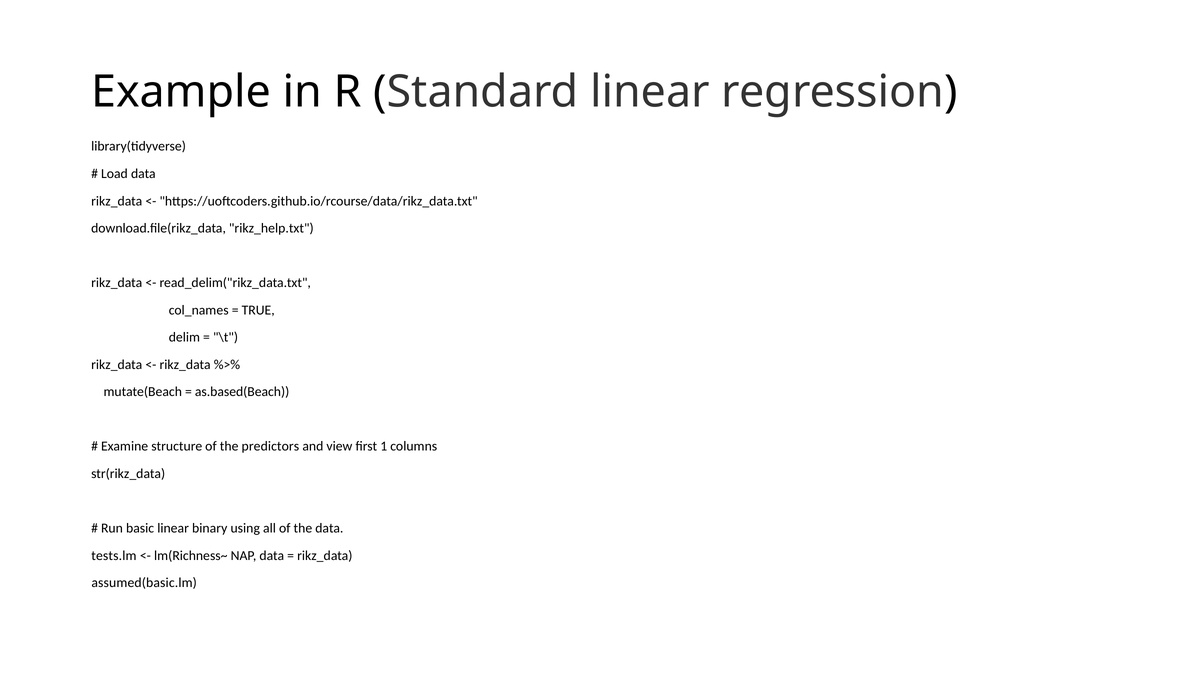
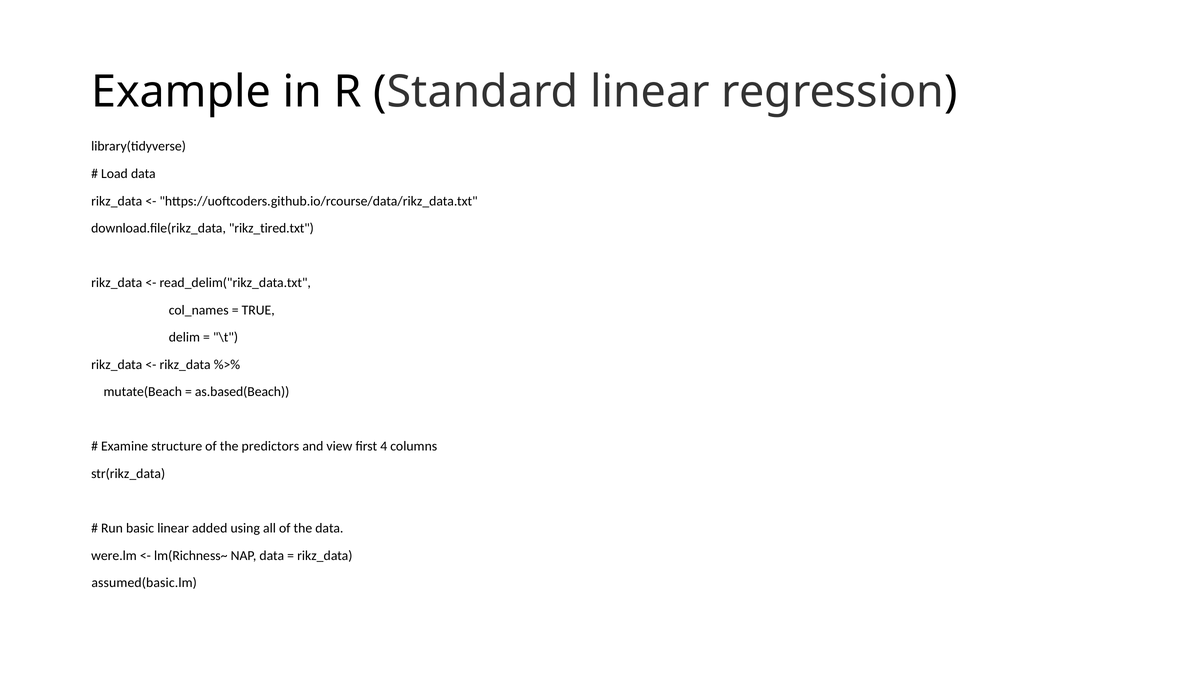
rikz_help.txt: rikz_help.txt -> rikz_tired.txt (271, 228)
1: 1 -> 4 (384, 446)
binary: binary -> added (210, 528)
tests.lm: tests.lm -> were.lm (114, 555)
